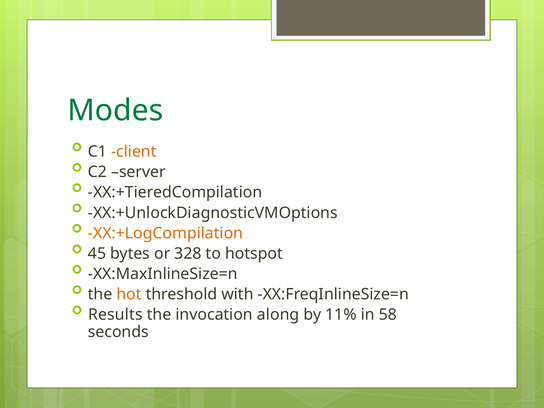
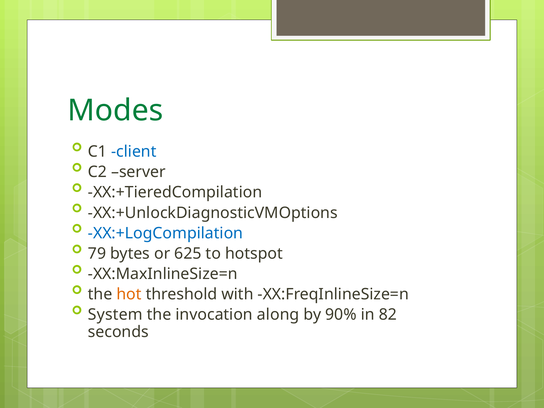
client colour: orange -> blue (134, 152)
XX:+LogCompilation colour: orange -> blue (166, 233)
45: 45 -> 79 (97, 254)
328: 328 -> 625 (188, 254)
Results: Results -> System (115, 315)
11%: 11% -> 90% (341, 315)
58: 58 -> 82 (388, 315)
